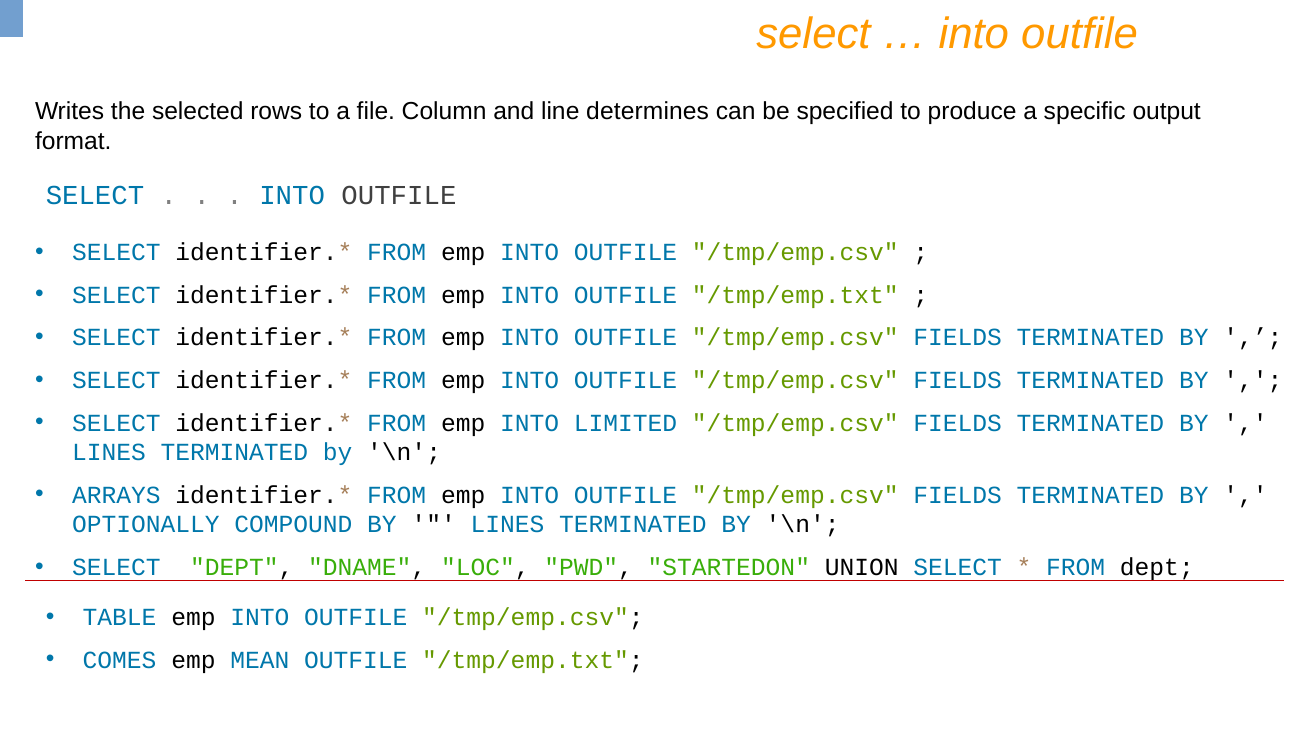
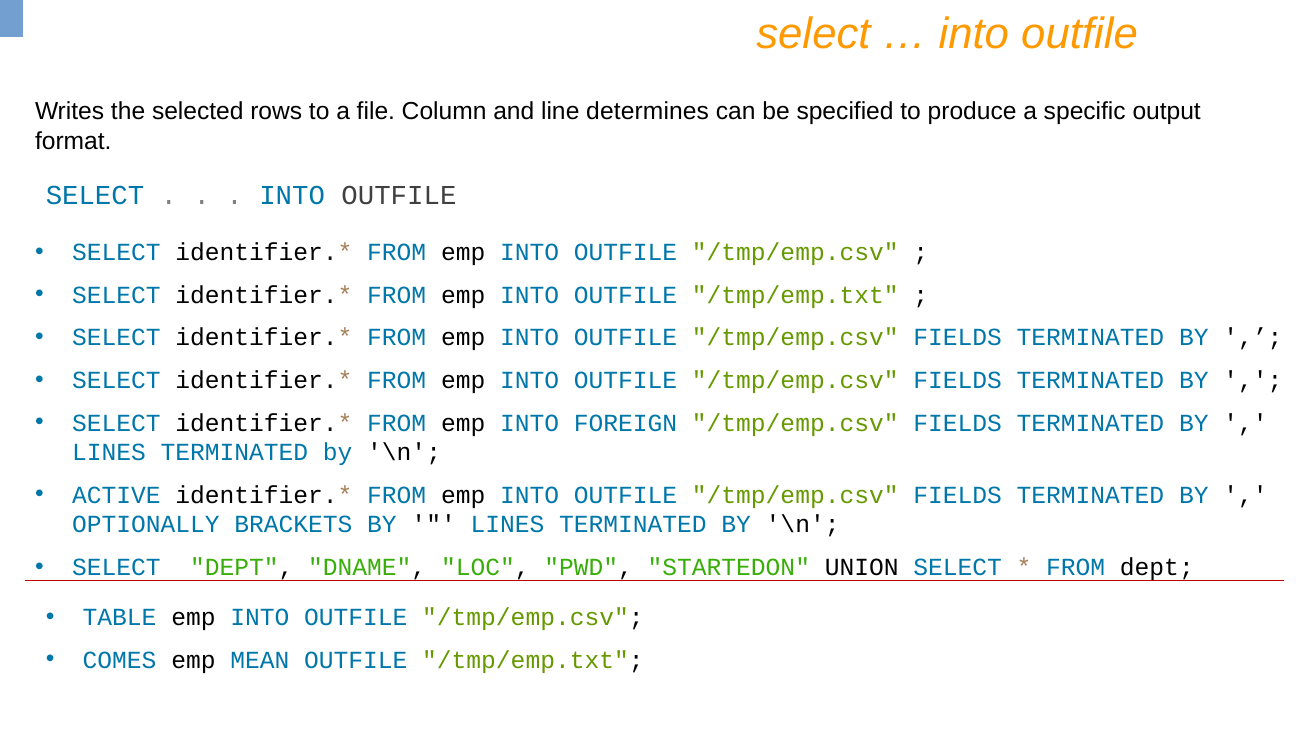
LIMITED: LIMITED -> FOREIGN (626, 423)
ARRAYS: ARRAYS -> ACTIVE (116, 495)
COMPOUND: COMPOUND -> BRACKETS (293, 525)
